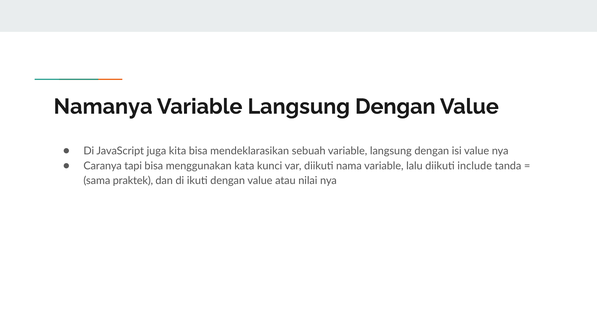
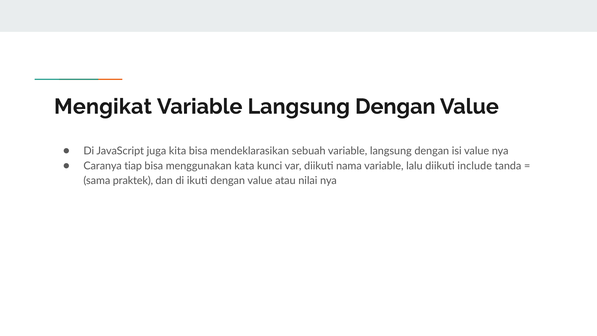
Namanya: Namanya -> Mengikat (103, 107)
tapi: tapi -> tiap (133, 166)
